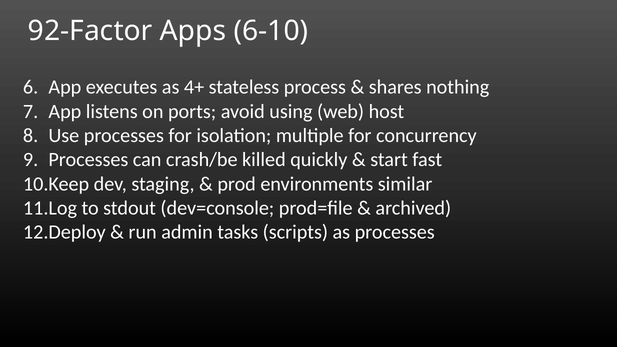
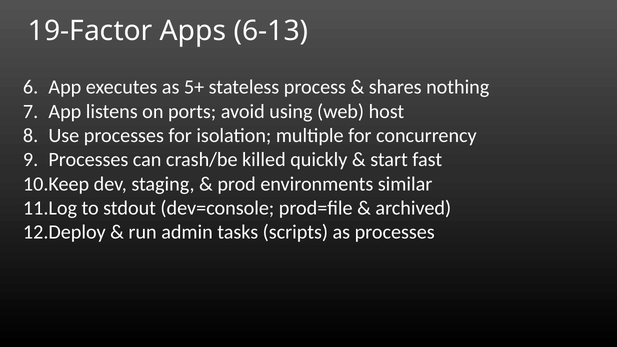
92-Factor: 92-Factor -> 19-Factor (90, 31)
6-10: 6-10 -> 6-13 (271, 31)
4+: 4+ -> 5+ (194, 87)
